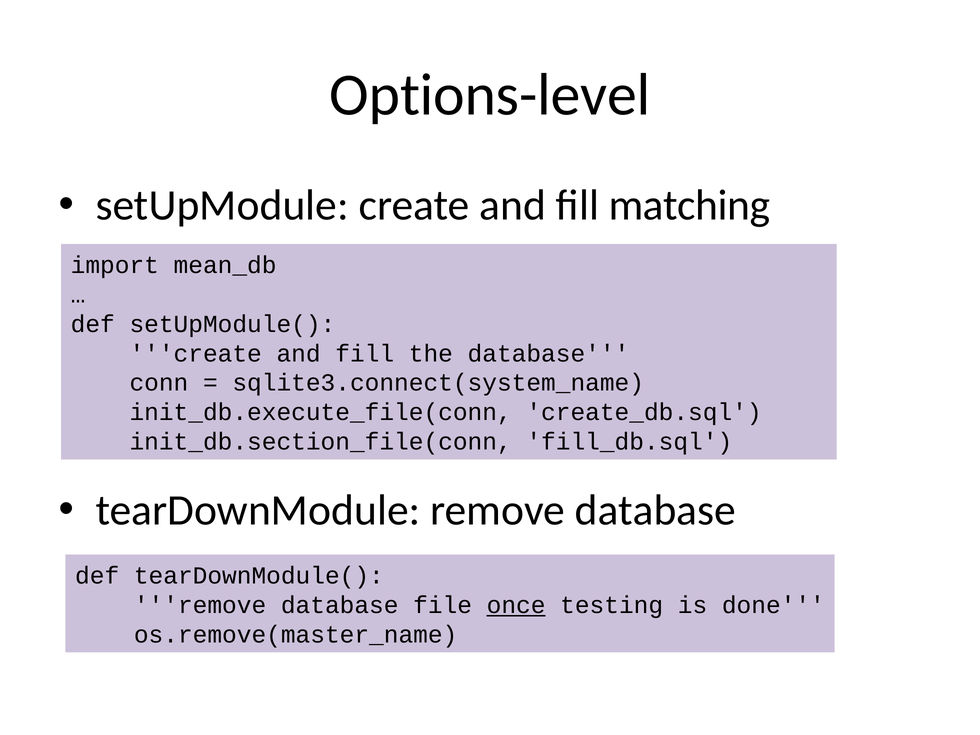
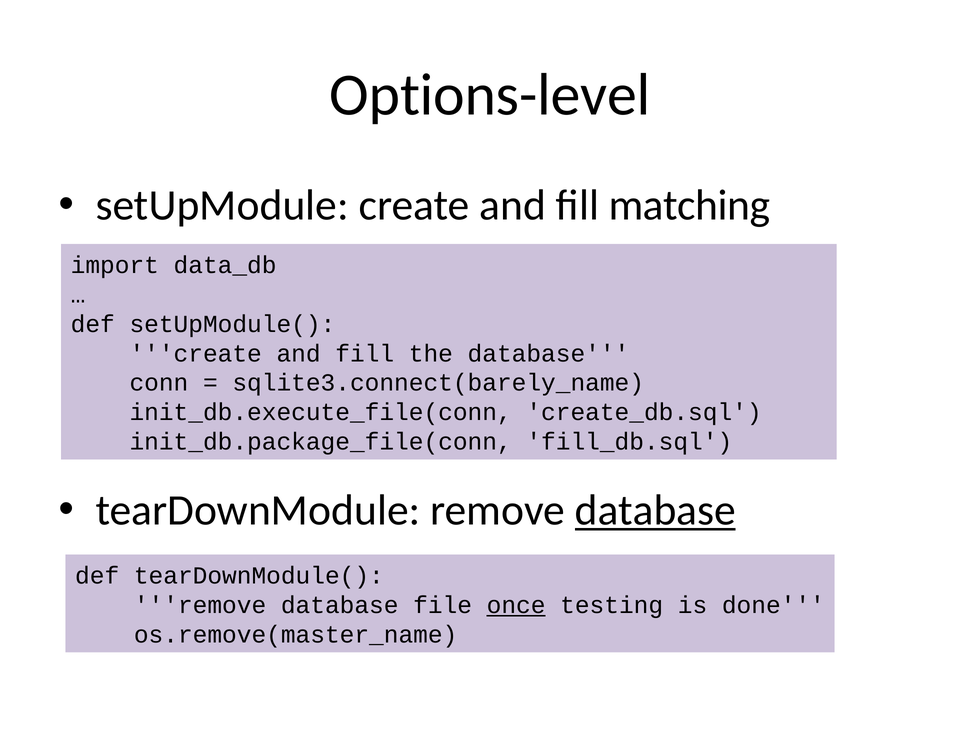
mean_db: mean_db -> data_db (225, 265)
sqlite3.connect(system_name: sqlite3.connect(system_name -> sqlite3.connect(barely_name (438, 383)
init_db.section_file(conn: init_db.section_file(conn -> init_db.package_file(conn (321, 442)
database underline: none -> present (655, 511)
